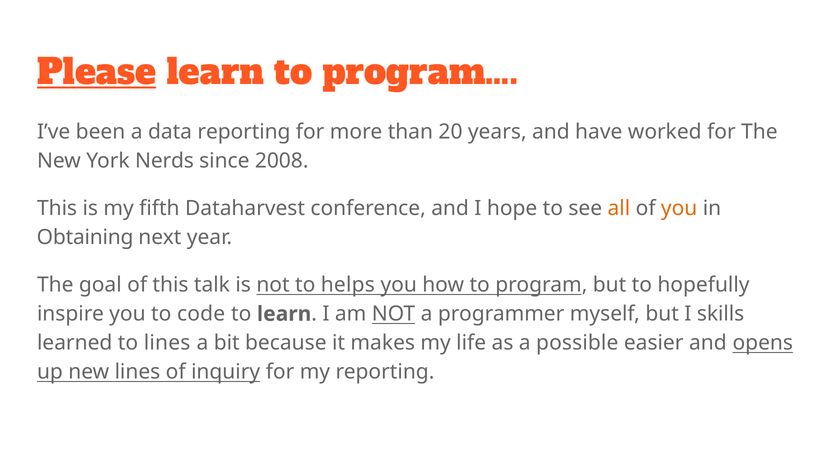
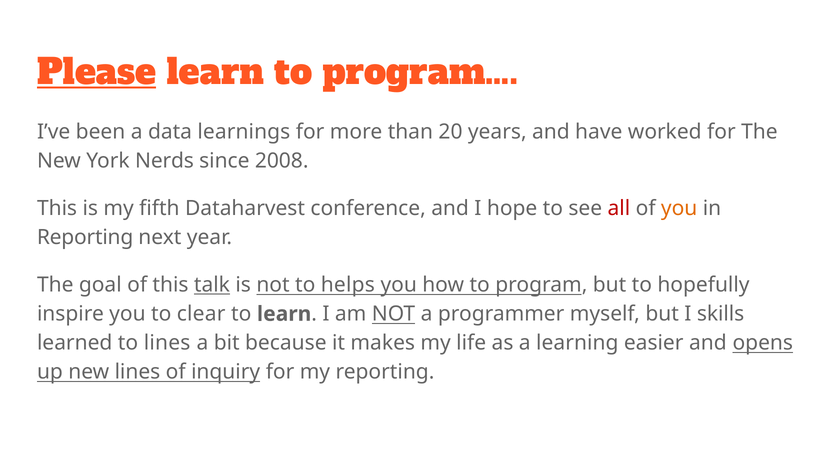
data reporting: reporting -> learnings (244, 132)
all colour: orange -> red (619, 209)
Obtaining: Obtaining -> Reporting (85, 238)
talk underline: none -> present (212, 285)
code: code -> clear (201, 314)
possible: possible -> learning (577, 343)
